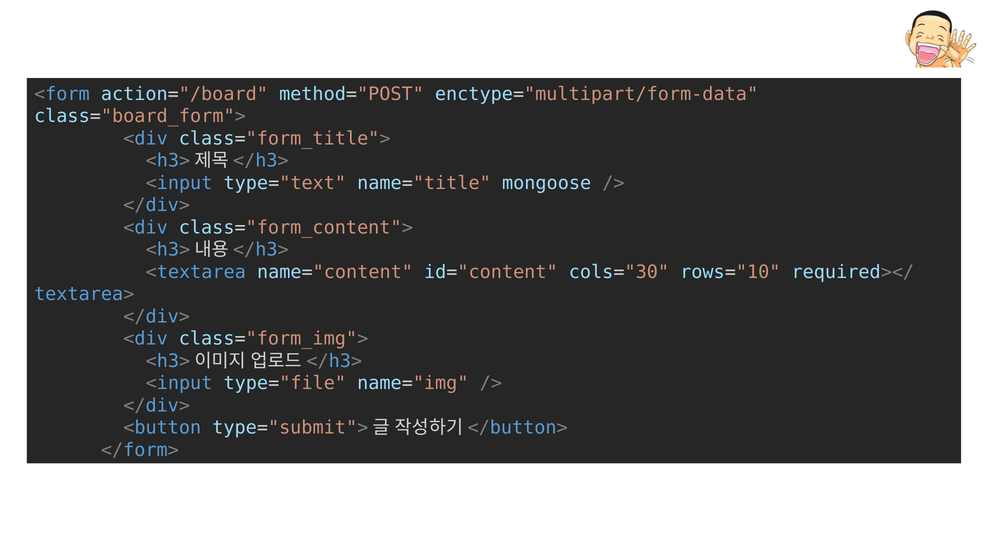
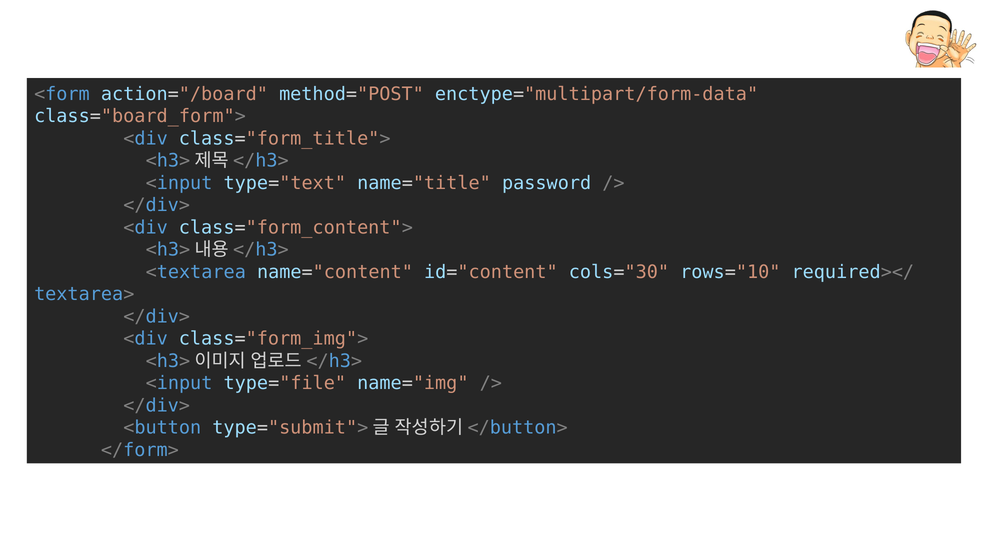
mongoose: mongoose -> password (547, 183)
